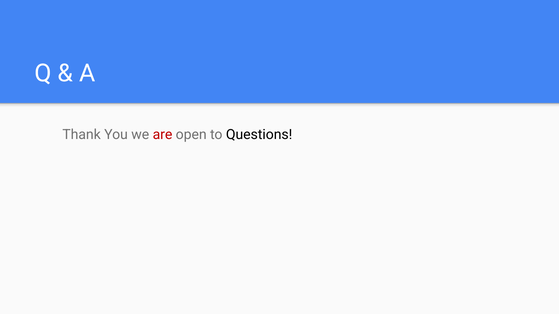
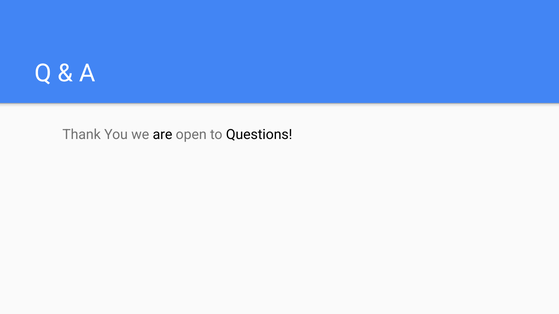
are colour: red -> black (163, 135)
